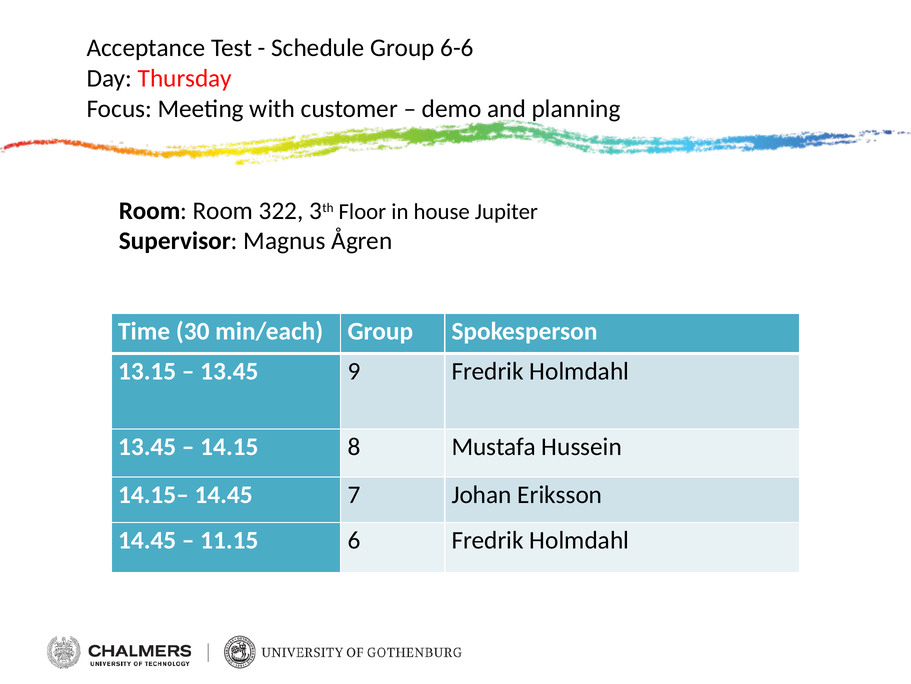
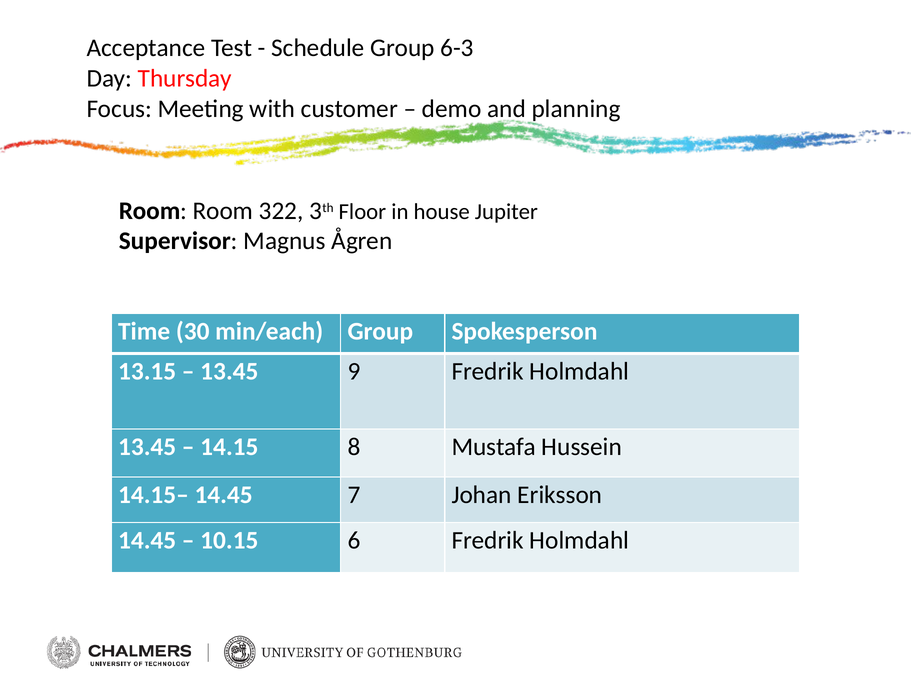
6-6: 6-6 -> 6-3 (457, 48)
11.15: 11.15 -> 10.15 (229, 540)
